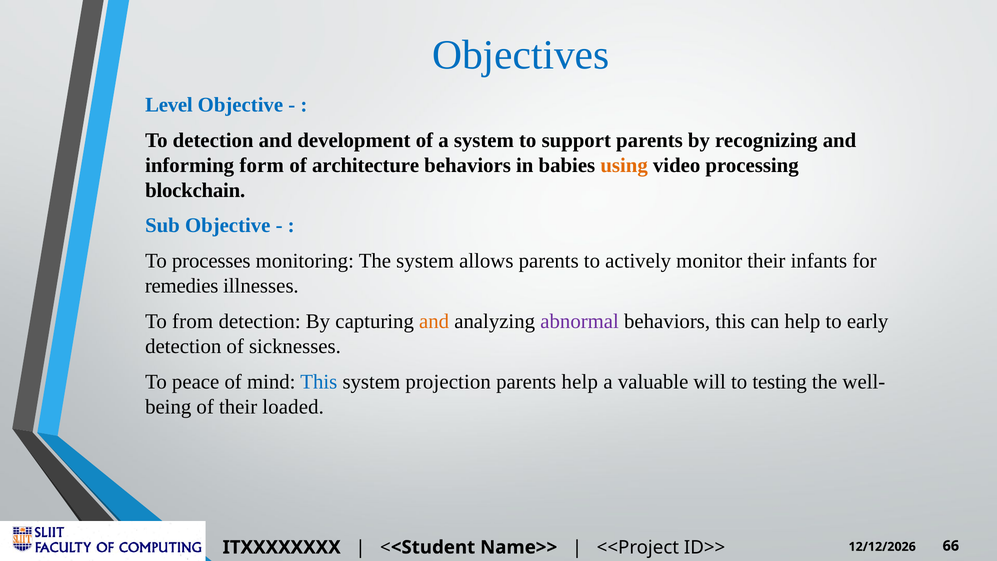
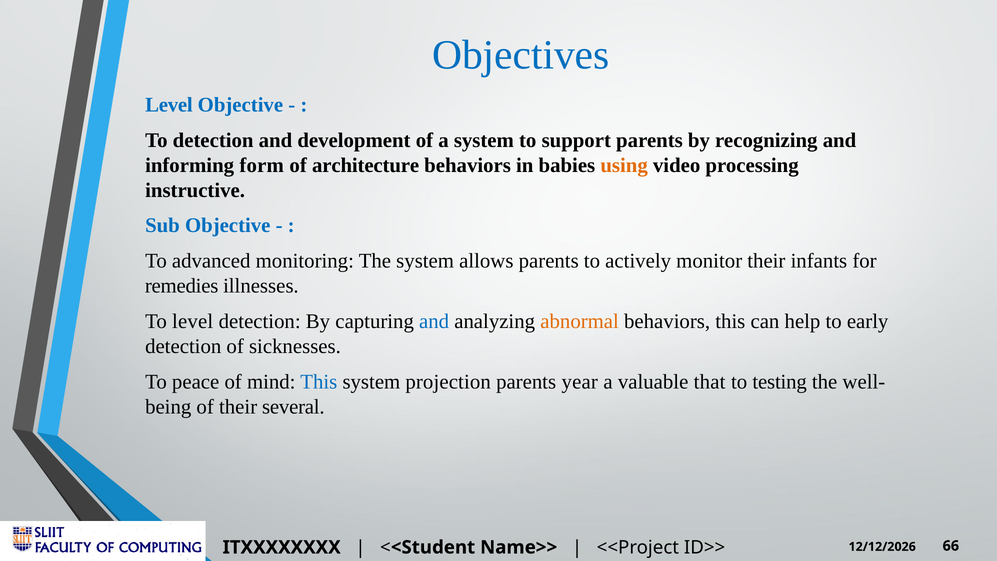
blockchain: blockchain -> instructive (195, 190)
processes: processes -> advanced (211, 261)
To from: from -> level (193, 321)
and colour: orange -> blue (434, 321)
abnormal colour: purple -> orange (580, 321)
parents help: help -> year (580, 382)
will: will -> that (710, 382)
loaded: loaded -> several (293, 407)
